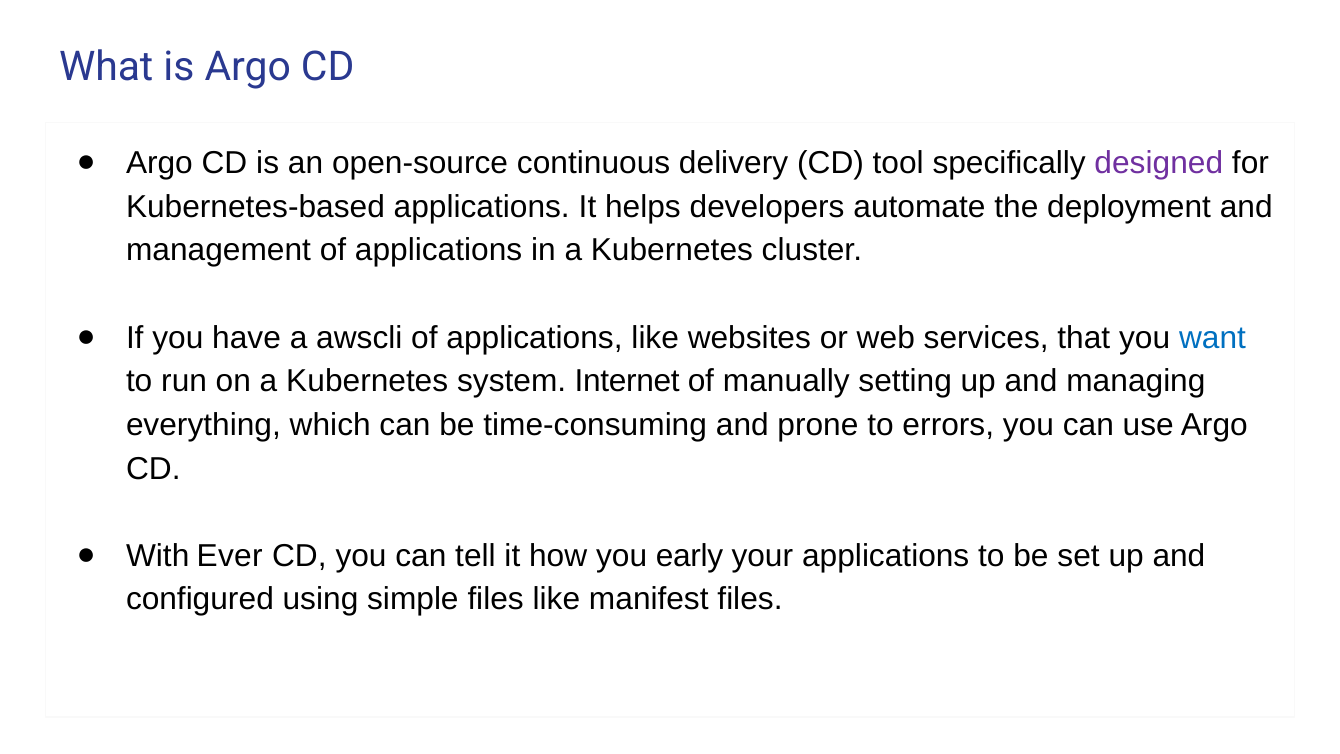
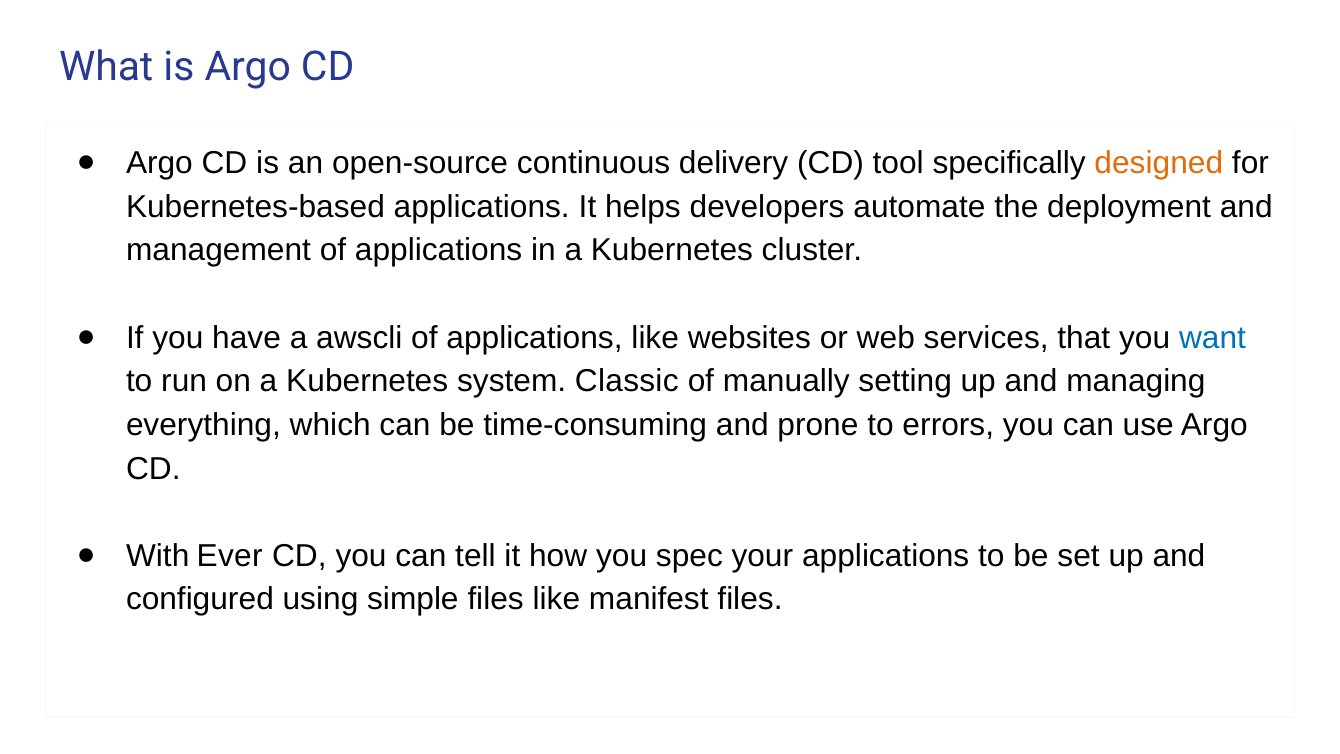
designed colour: purple -> orange (1159, 163)
Internet: Internet -> Classic (627, 381)
early: early -> spec (689, 556)
